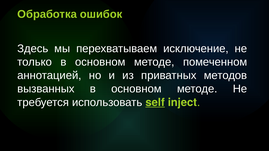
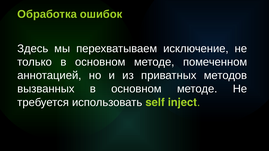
self underline: present -> none (155, 103)
